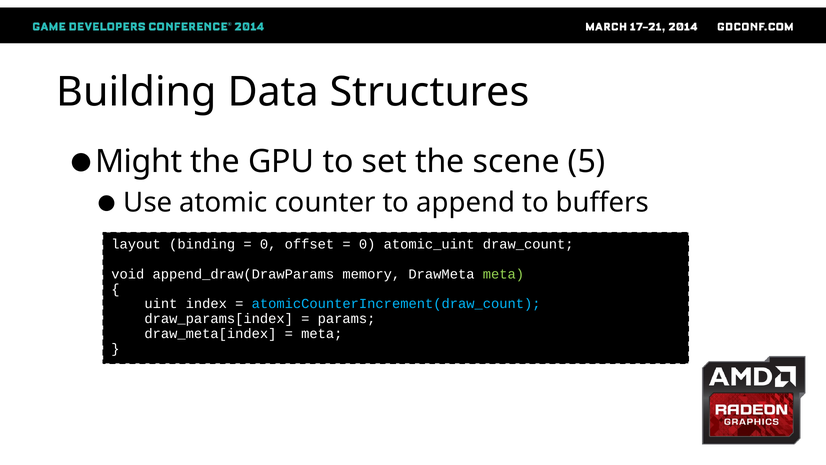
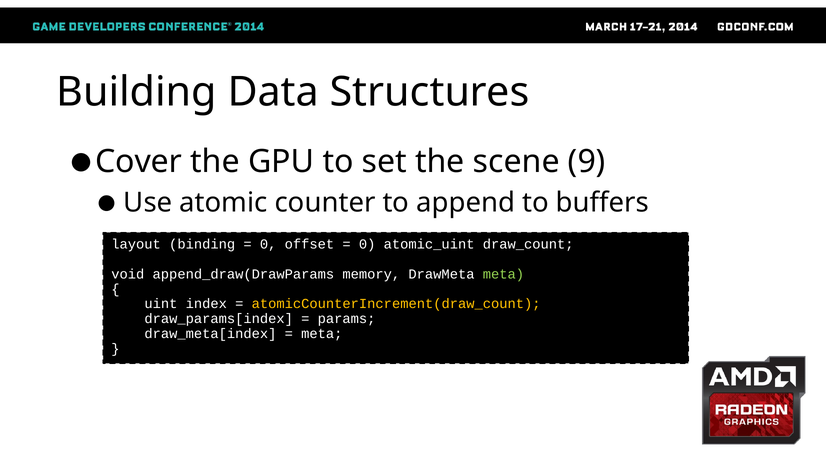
Might: Might -> Cover (139, 162)
5: 5 -> 9 (587, 162)
atomicCounterIncrement(draw_count colour: light blue -> yellow (396, 304)
